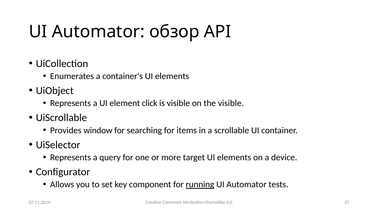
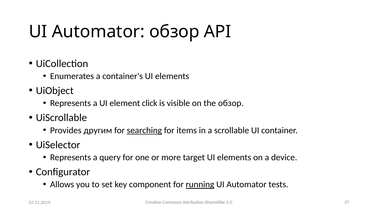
the visible: visible -> обзор (231, 103)
window: window -> другим (98, 131)
searching underline: none -> present (144, 131)
